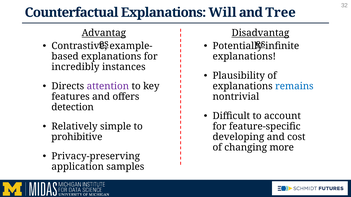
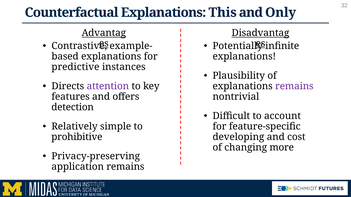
Will: Will -> This (223, 13)
Tree: Tree -> Only (281, 13)
incredibly: incredibly -> predictive (75, 67)
remains colour: blue -> purple (294, 86)
application samples: samples -> remains (125, 167)
